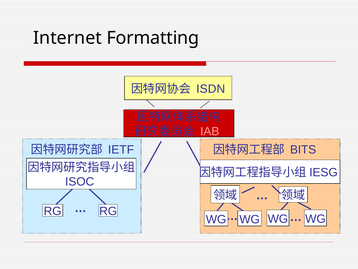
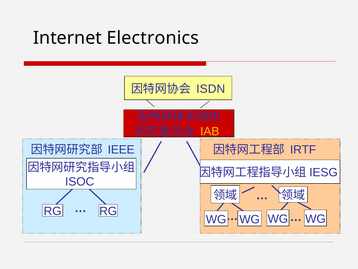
Formatting: Formatting -> Electronics (153, 38)
IAB colour: pink -> yellow (210, 131)
IETF: IETF -> IEEE (121, 149)
BITS: BITS -> IRTF (303, 149)
